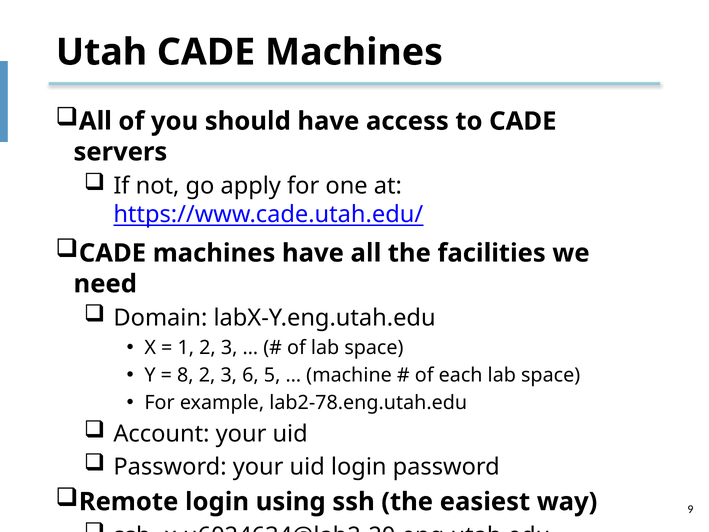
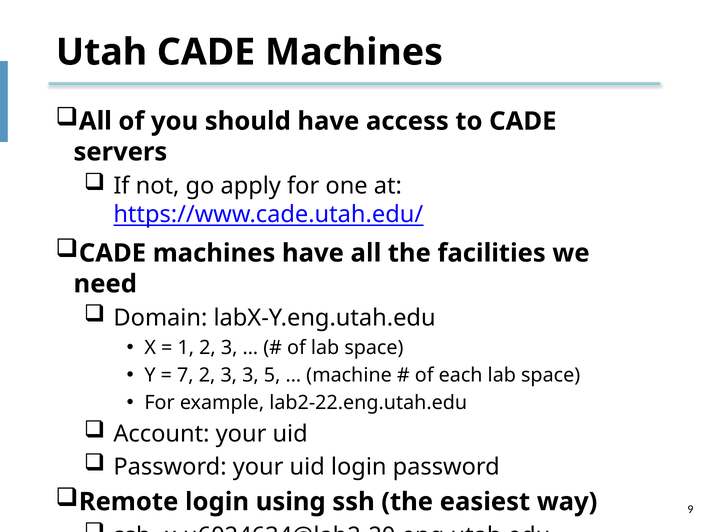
8: 8 -> 7 (185, 375)
3 6: 6 -> 3 (250, 375)
lab2-78.eng.utah.edu: lab2-78.eng.utah.edu -> lab2-22.eng.utah.edu (368, 403)
